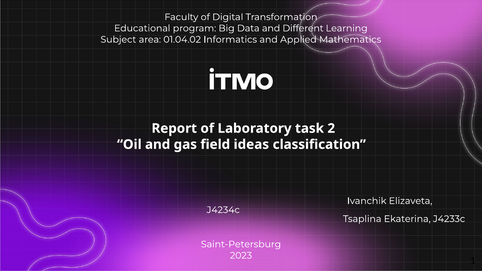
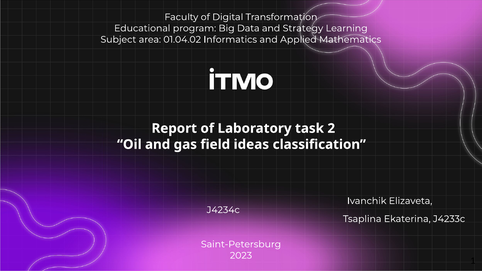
Different: Different -> Strategy (303, 28)
